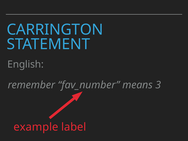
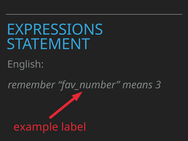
CARRINGTON: CARRINGTON -> EXPRESSIONS (55, 30)
